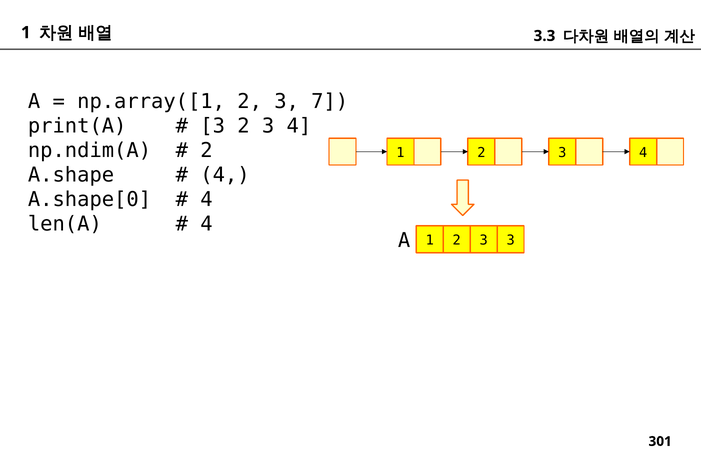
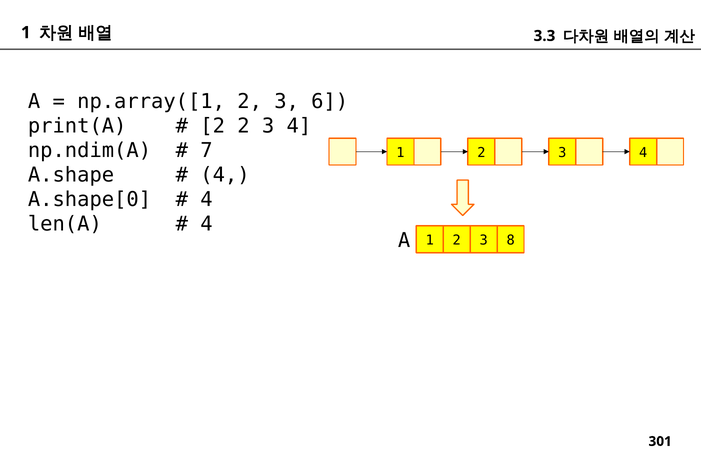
7: 7 -> 6 (330, 102)
3: 3 -> 2 (213, 126)
2: 2 -> 7 (206, 151)
3 3: 3 -> 8 (511, 240)
